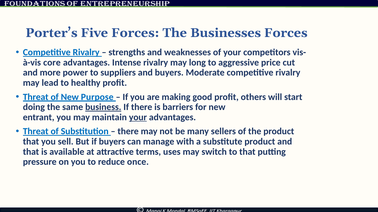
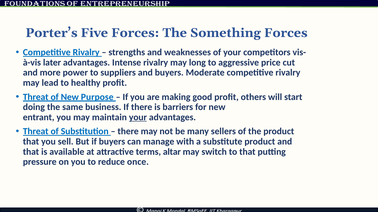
Businesses: Businesses -> Something (225, 33)
core: core -> later (52, 63)
business underline: present -> none (103, 107)
uses: uses -> altar (172, 152)
